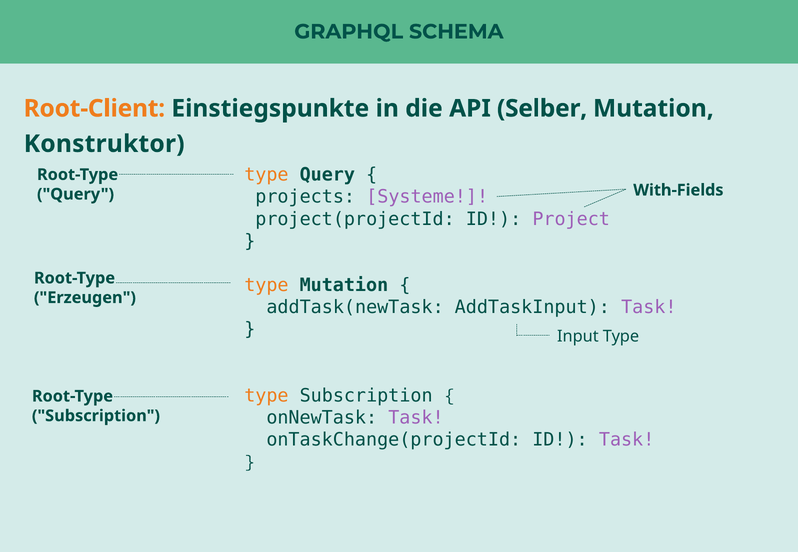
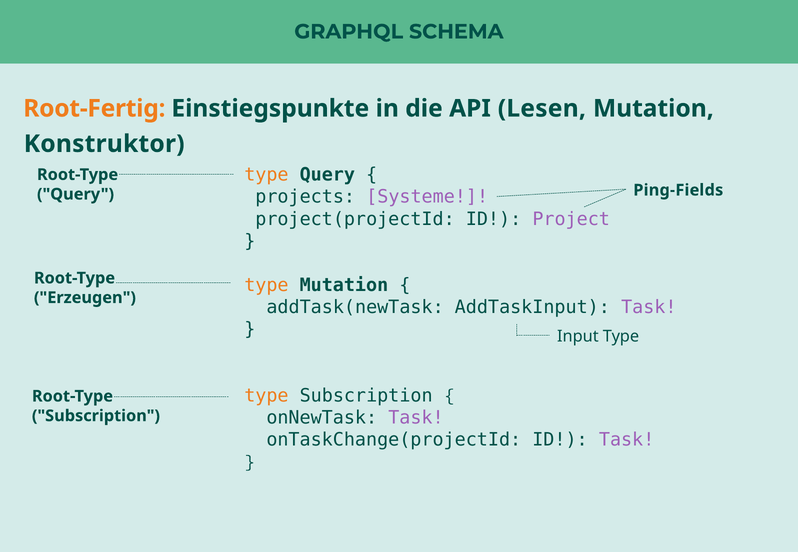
Root-Client: Root-Client -> Root-Fertig (94, 109)
Selber: Selber -> Lesen (542, 109)
With-Fields: With-Fields -> Ping-Fields (678, 190)
